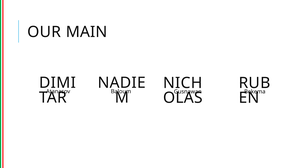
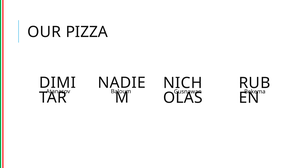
MAIN: MAIN -> PIZZA (87, 32)
